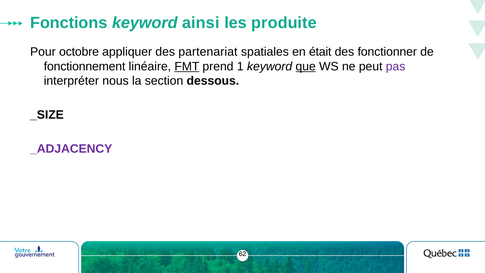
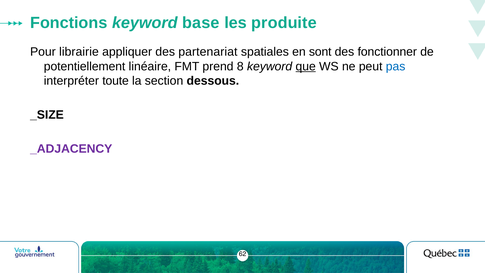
ainsi: ainsi -> base (201, 23)
octobre: octobre -> librairie (79, 52)
était: était -> sont (320, 52)
fonctionnement: fonctionnement -> potentiellement (85, 66)
FMT underline: present -> none (187, 66)
1: 1 -> 8 (240, 66)
pas colour: purple -> blue (396, 66)
nous: nous -> toute (116, 81)
